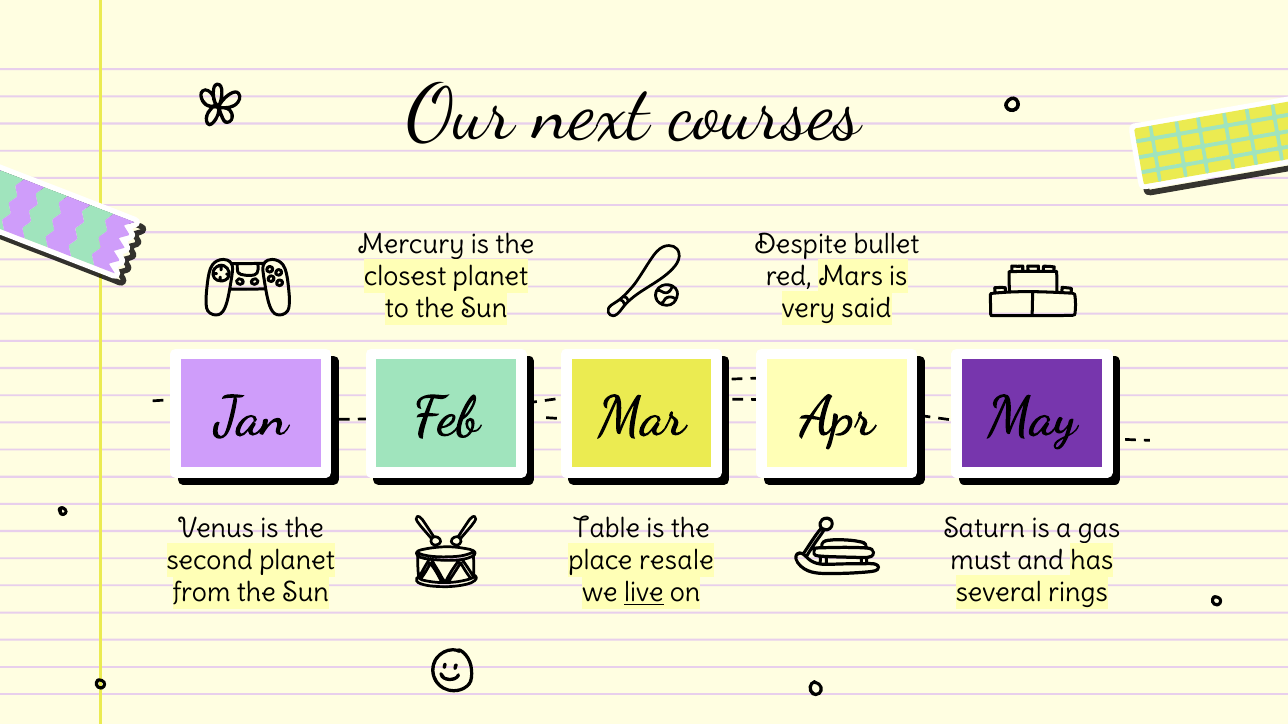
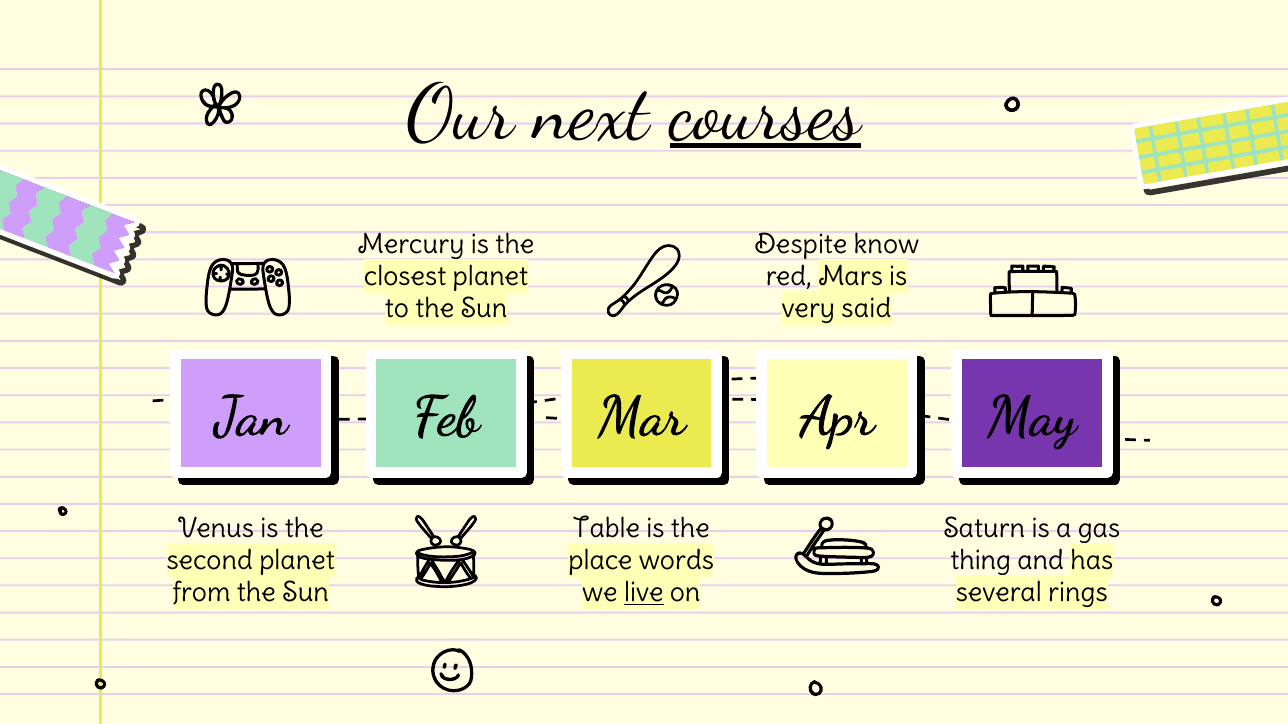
courses underline: none -> present (765, 113)
bullet: bullet -> know (886, 245)
resale: resale -> words (676, 561)
must: must -> thing (981, 561)
